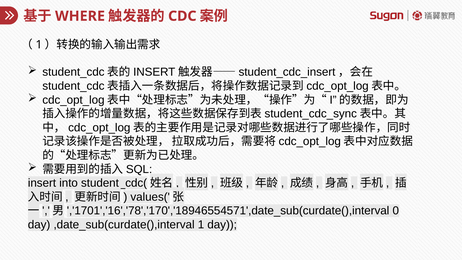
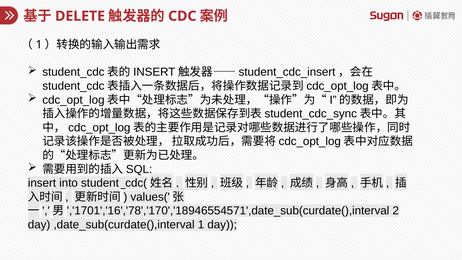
WHERE: WHERE -> DELETE (80, 16)
0: 0 -> 2 (396, 211)
